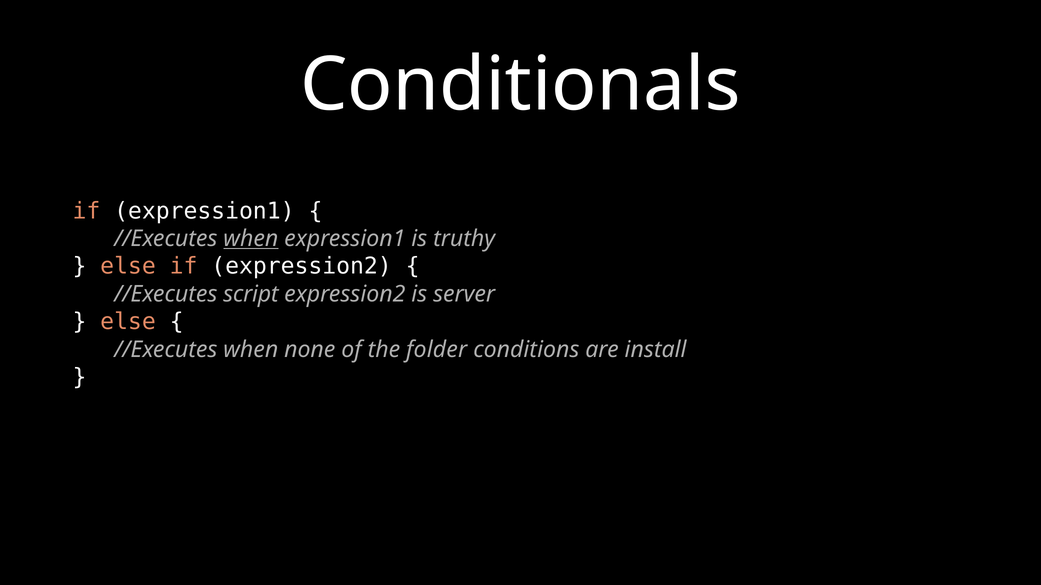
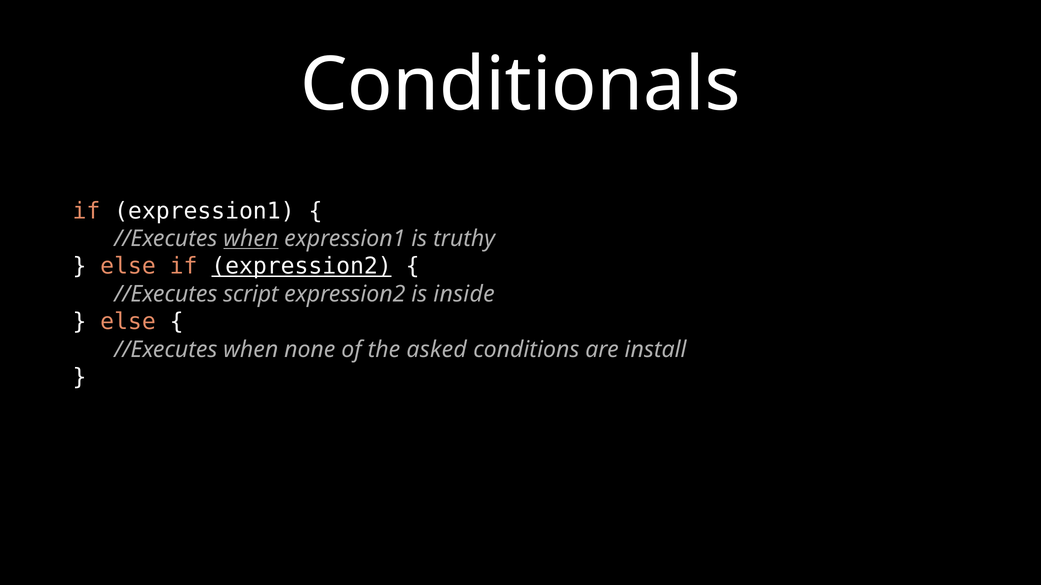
expression2 underline: none -> present (302, 267)
server: server -> inside (464, 294)
folder: folder -> asked (437, 350)
